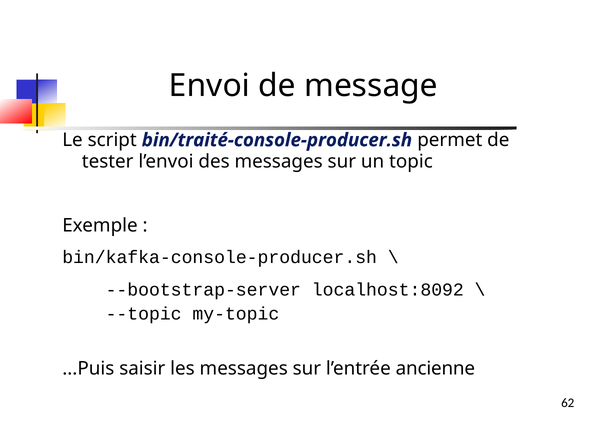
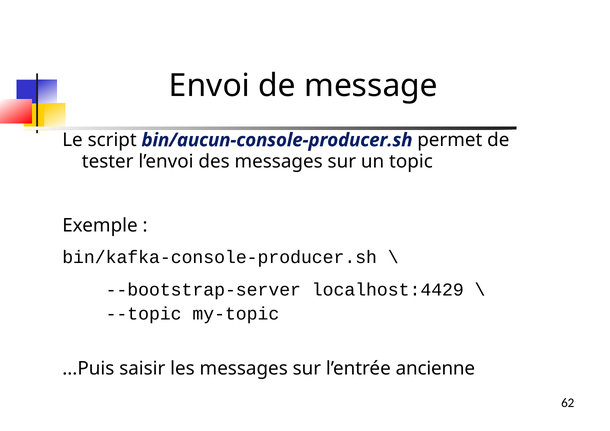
bin/traité-console-producer.sh: bin/traité-console-producer.sh -> bin/aucun-console-producer.sh (277, 140)
localhost:8092: localhost:8092 -> localhost:4429 (388, 290)
